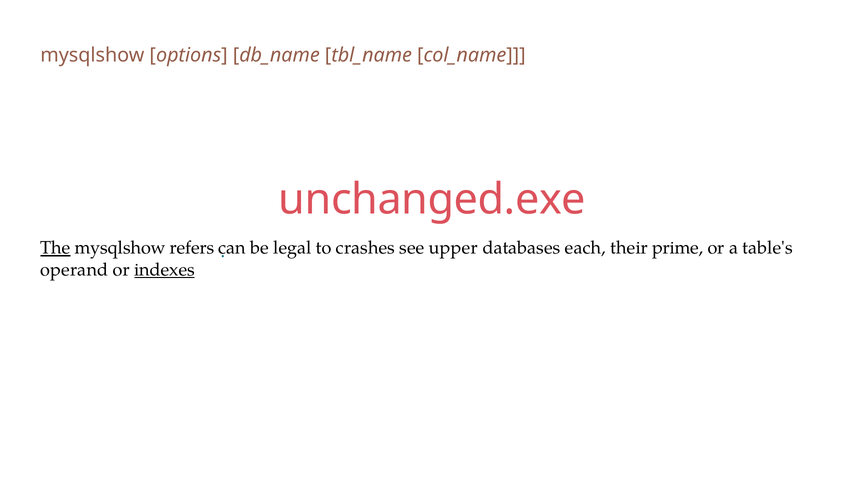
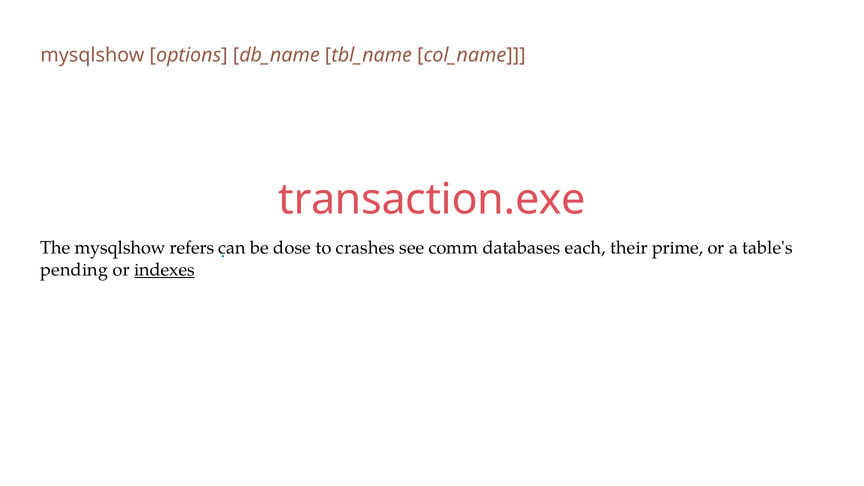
unchanged.exe: unchanged.exe -> transaction.exe (432, 200)
The underline: present -> none (55, 248)
legal: legal -> dose (292, 248)
upper: upper -> comm (453, 248)
operand: operand -> pending (74, 270)
